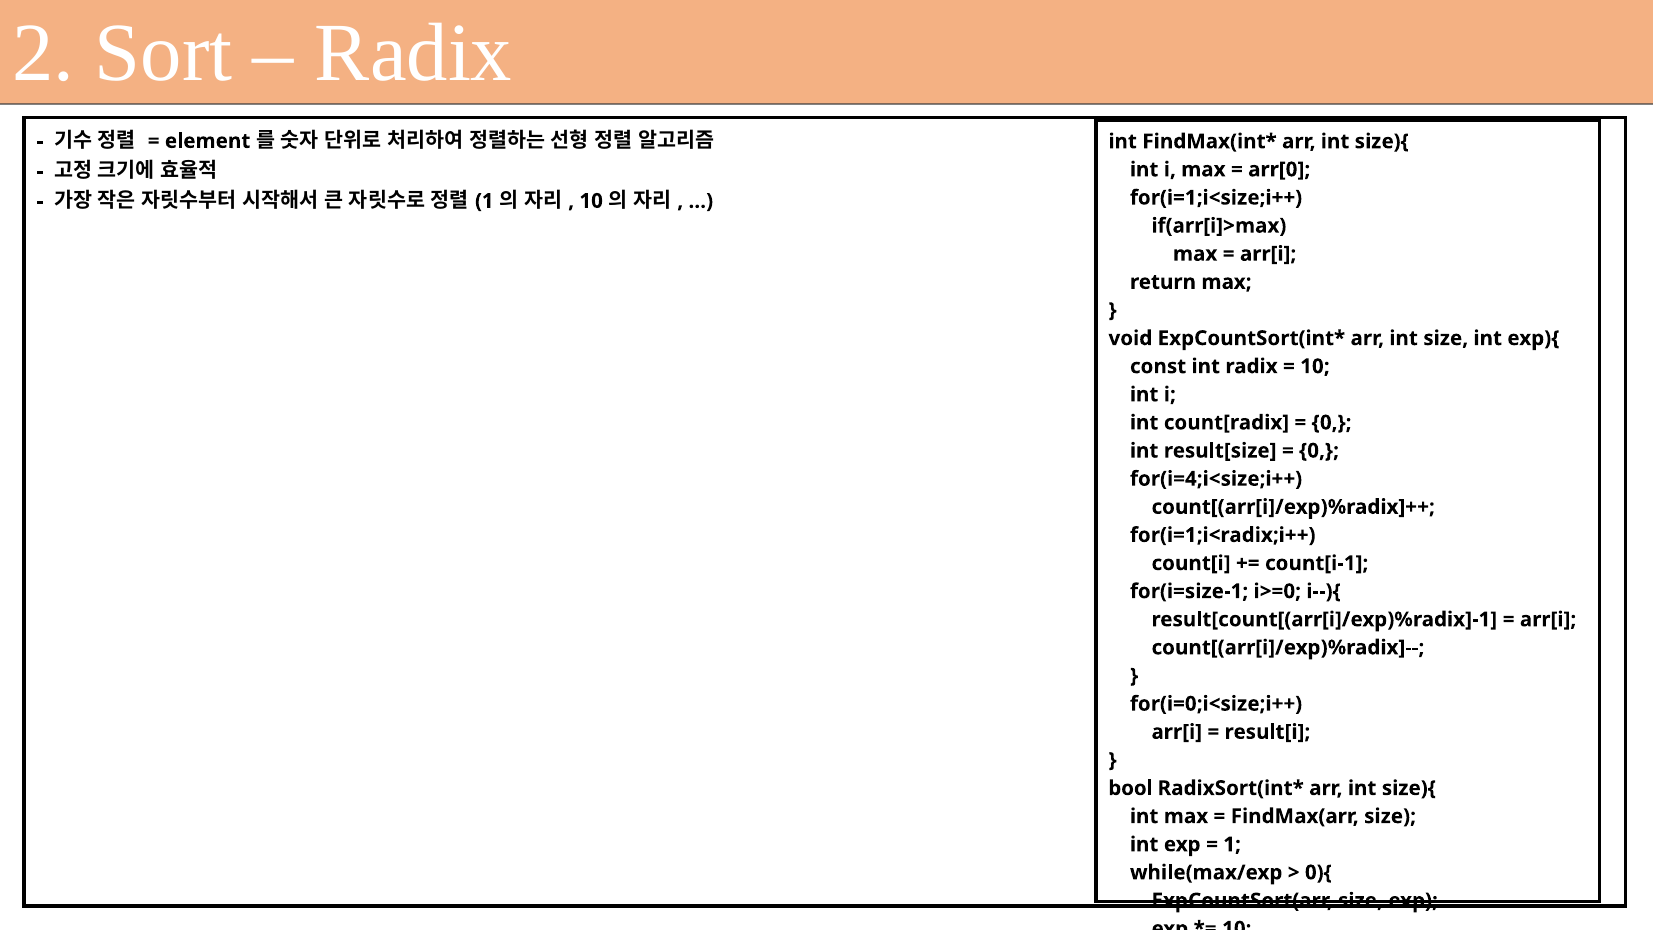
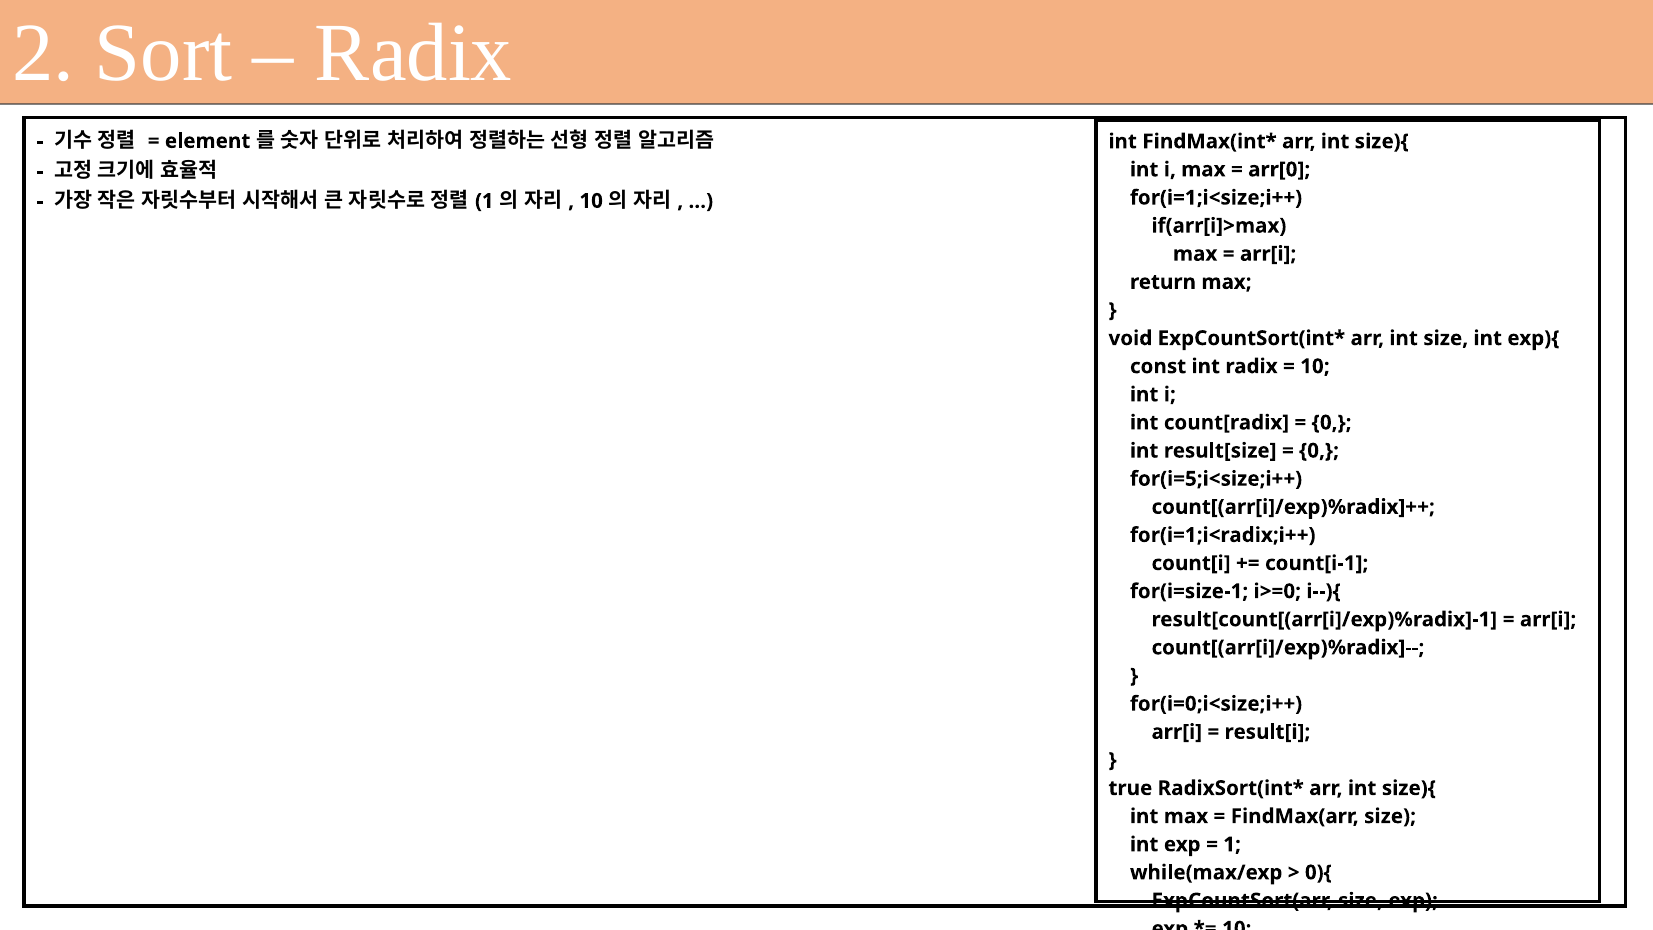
for(i=4;i<size;i++: for(i=4;i<size;i++ -> for(i=5;i<size;i++ (1216, 479)
bool: bool -> true (1130, 788)
